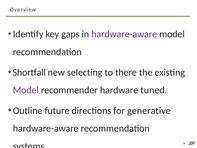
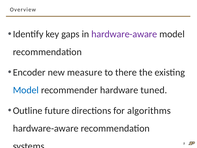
Shortfall: Shortfall -> Encoder (29, 72)
selecting: selecting -> measure (85, 72)
Model colour: purple -> blue (26, 90)
generative: generative -> algorithms (149, 110)
